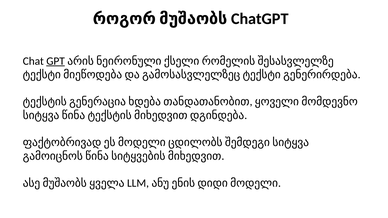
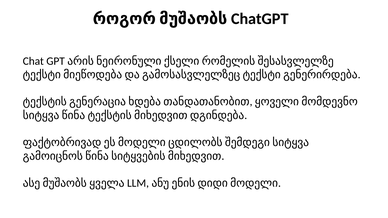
GPT underline: present -> none (56, 61)
